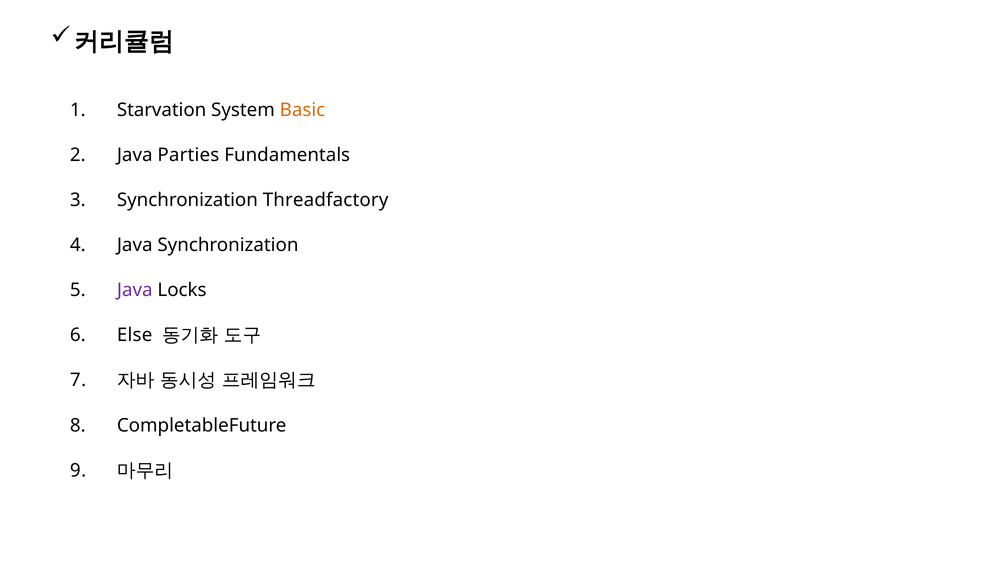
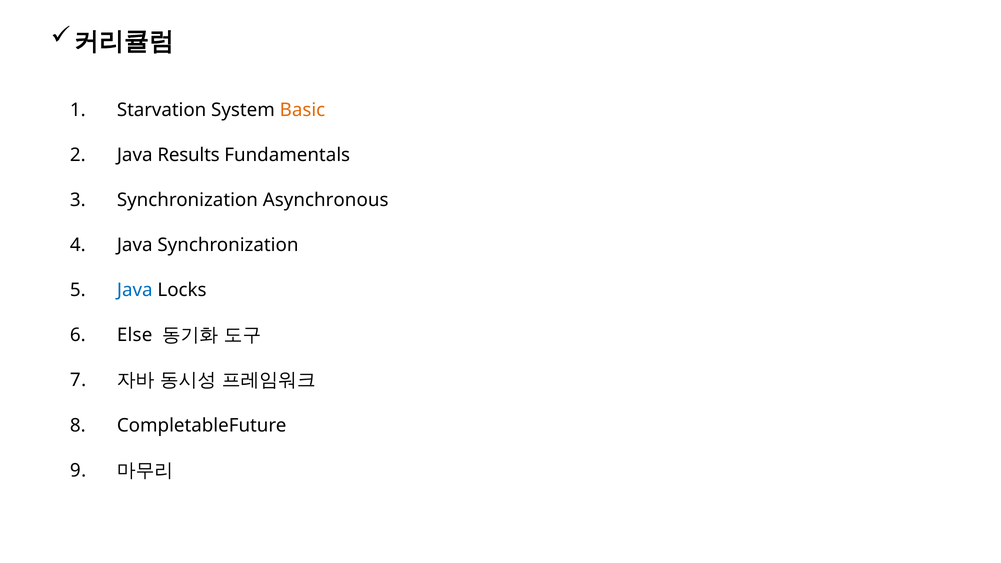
Parties: Parties -> Results (189, 155)
Threadfactory: Threadfactory -> Asynchronous (326, 200)
Java colour: purple -> blue (135, 290)
